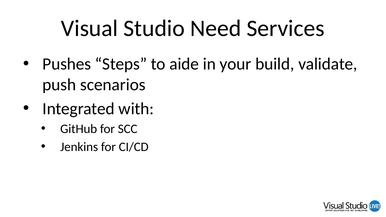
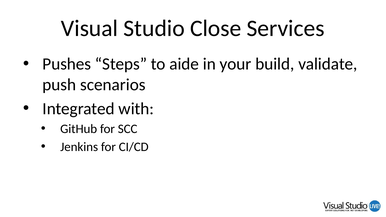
Need: Need -> Close (216, 28)
